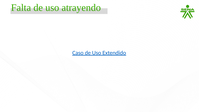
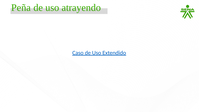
Falta: Falta -> Peña (21, 8)
